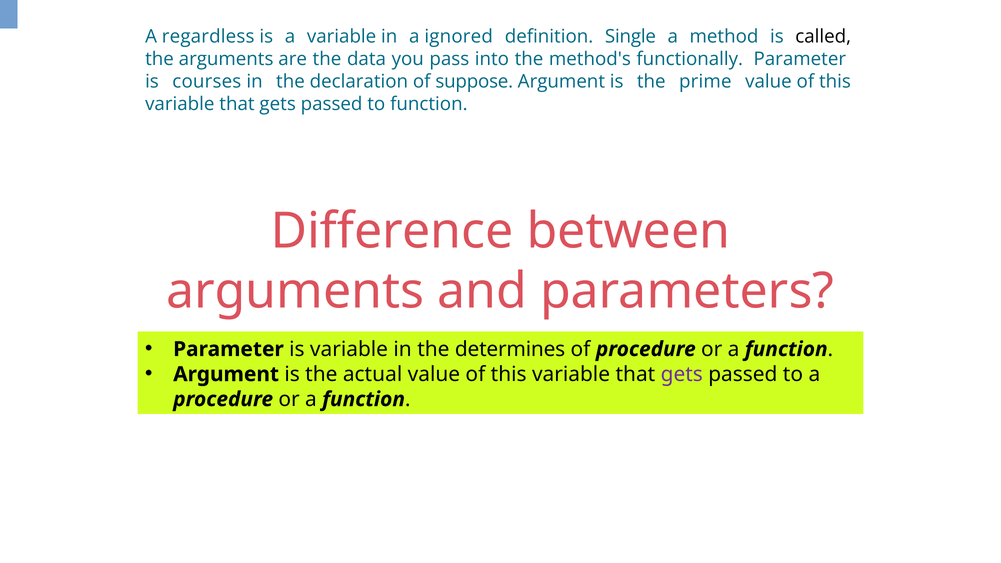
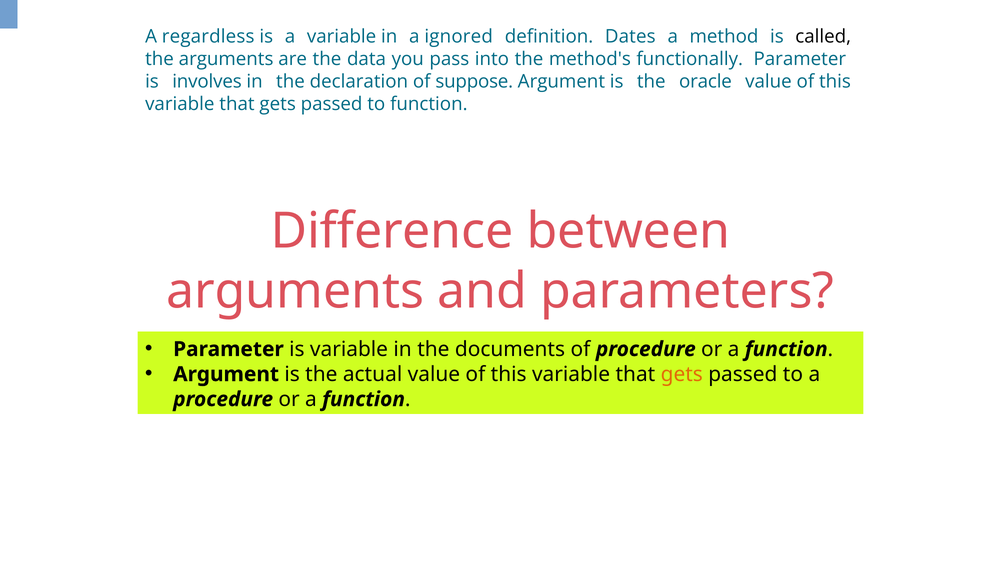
Single: Single -> Dates (630, 37)
courses: courses -> involves (207, 82)
prime: prime -> oracle (705, 82)
determines: determines -> documents (510, 349)
gets colour: purple -> orange (682, 374)
